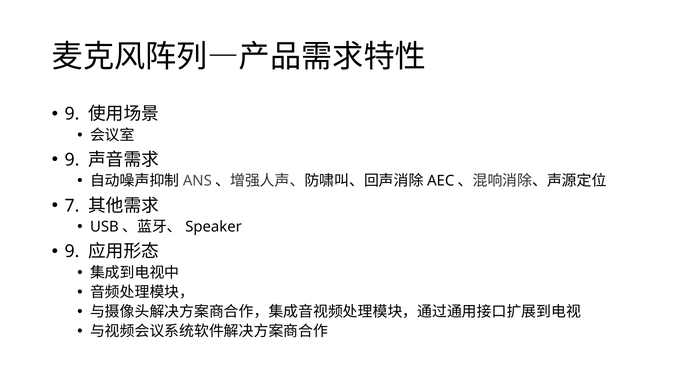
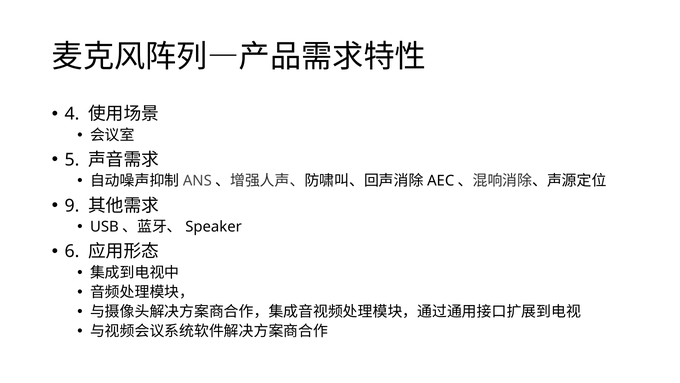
9: 9 -> 4 (72, 114)
9: 9 -> 5 (72, 160)
7: 7 -> 9 (72, 205)
9: 9 -> 6 (72, 251)
